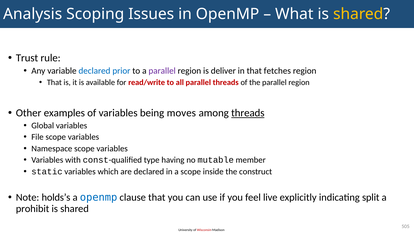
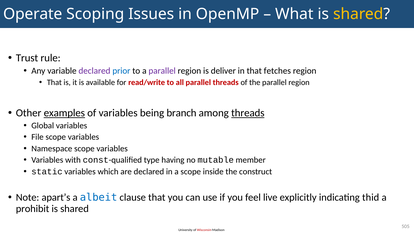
Analysis: Analysis -> Operate (33, 14)
declared colour: blue -> purple (94, 71)
examples underline: none -> present (64, 113)
moves: moves -> branch (181, 113)
holds’s: holds’s -> apart’s (56, 197)
a openmp: openmp -> albeit (99, 197)
split: split -> thid (371, 197)
